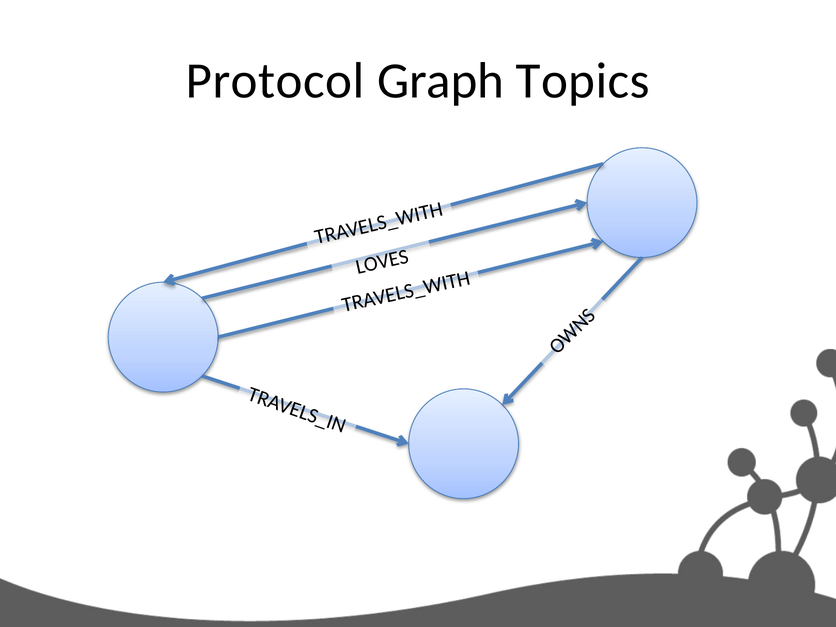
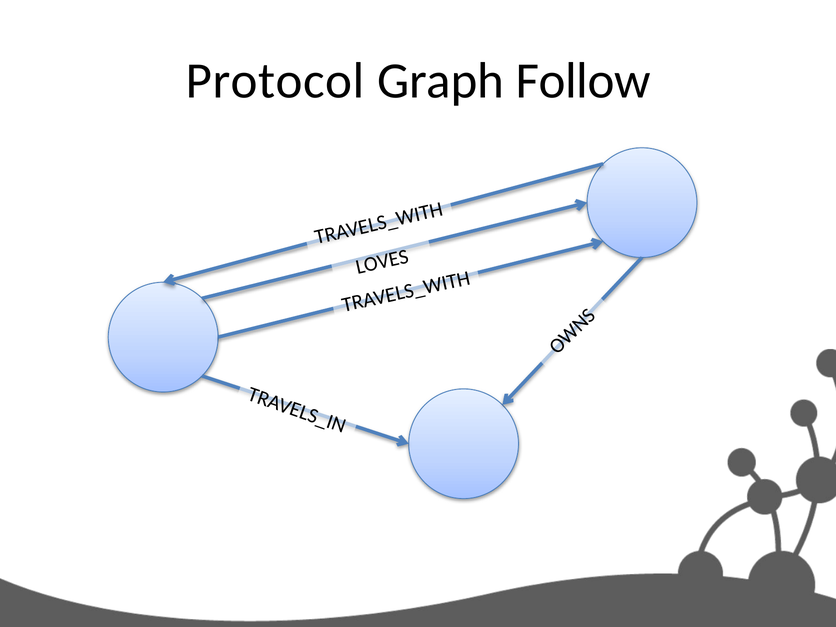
Topics: Topics -> Follow (583, 81)
